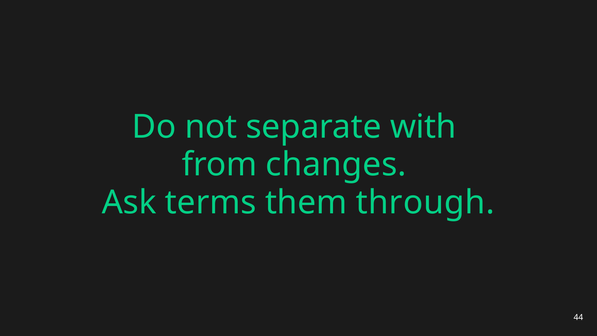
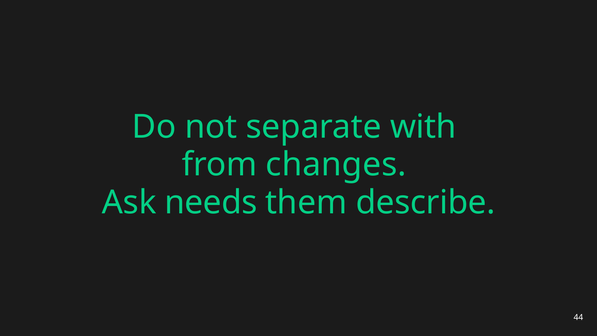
terms: terms -> needs (211, 202)
through: through -> describe (426, 202)
